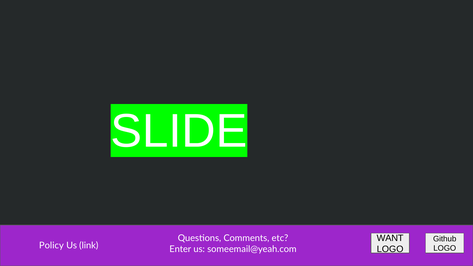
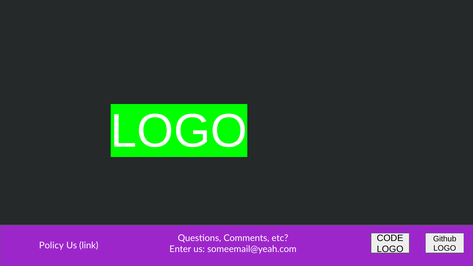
SLIDE: SLIDE -> LOGO (179, 131)
WANT: WANT -> CODE (390, 238)
